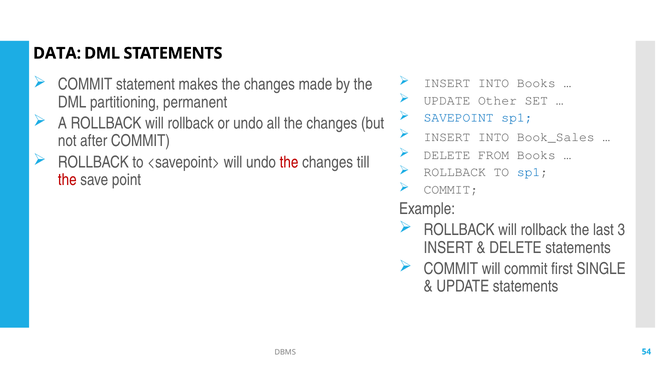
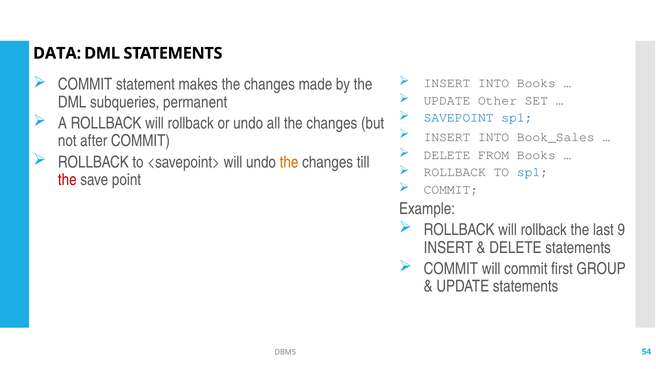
partitioning: partitioning -> subqueries (125, 102)
the colour: red -> orange (289, 162)
3: 3 -> 9 (621, 230)
SINGLE: SINGLE -> GROUP (601, 269)
